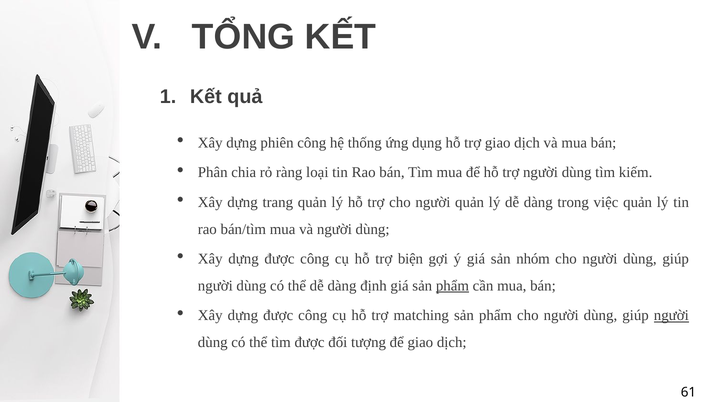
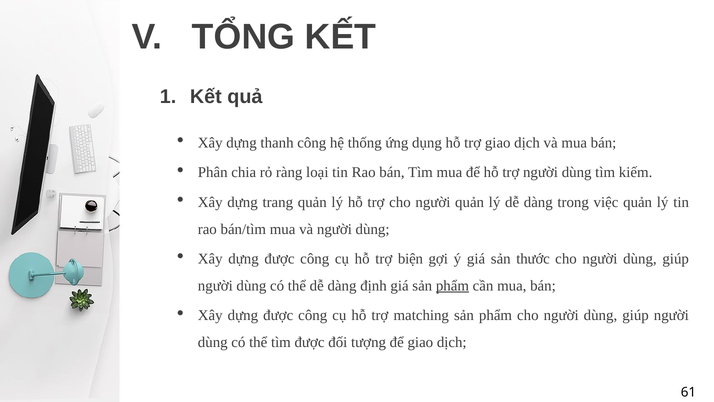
phiên: phiên -> thanh (277, 143)
nhóm: nhóm -> thước (533, 259)
người underline: present -> none (671, 315)
